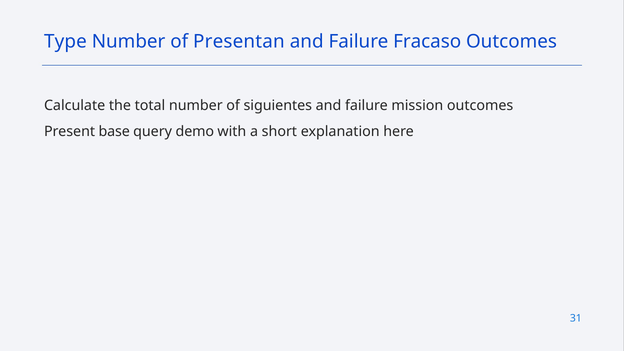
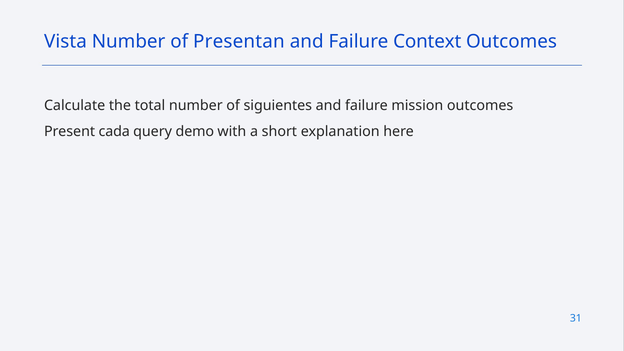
Type: Type -> Vista (65, 42)
Fracaso: Fracaso -> Context (427, 42)
base: base -> cada (114, 132)
